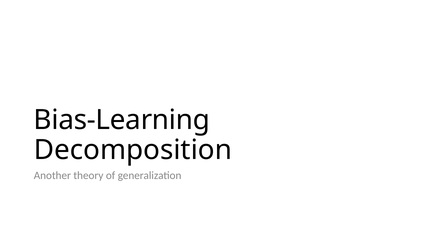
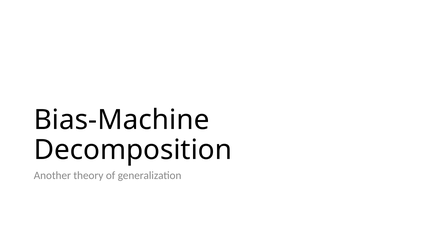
Bias-Learning: Bias-Learning -> Bias-Machine (122, 120)
